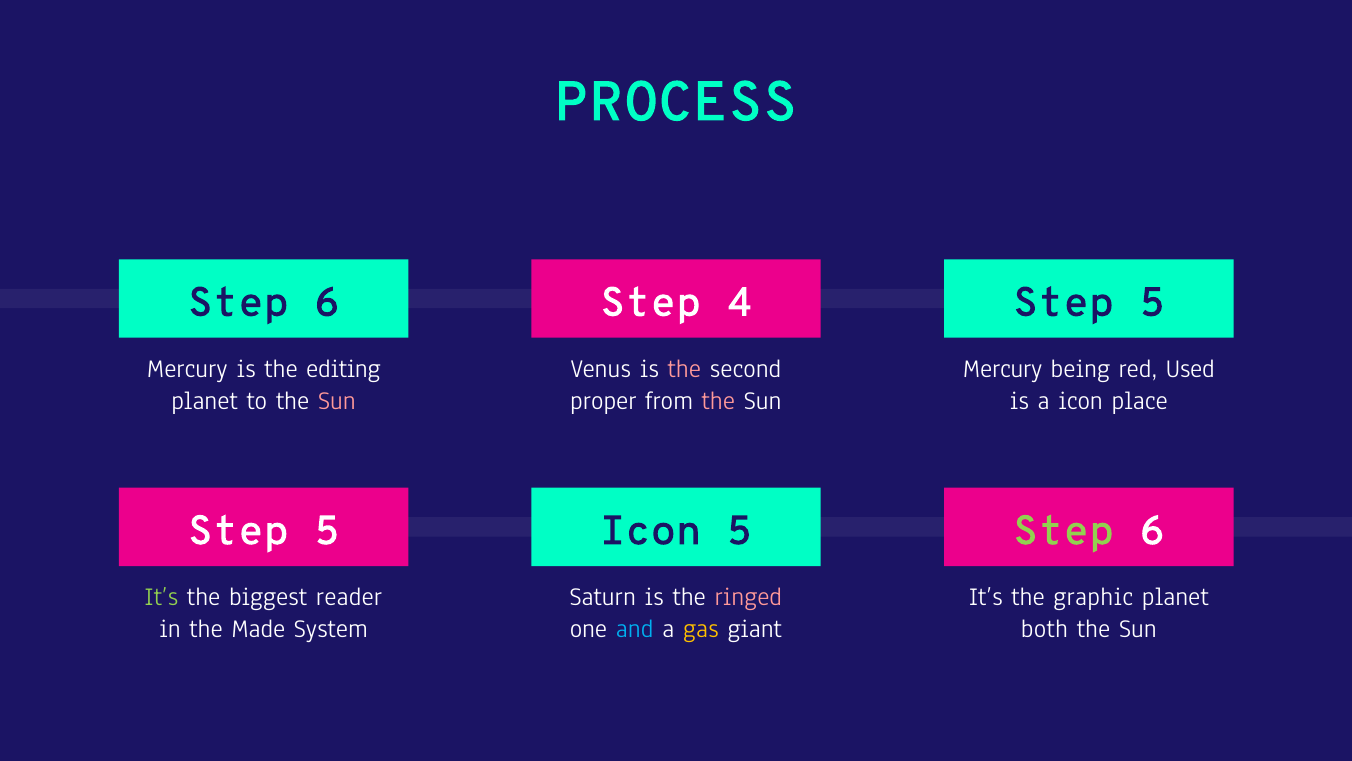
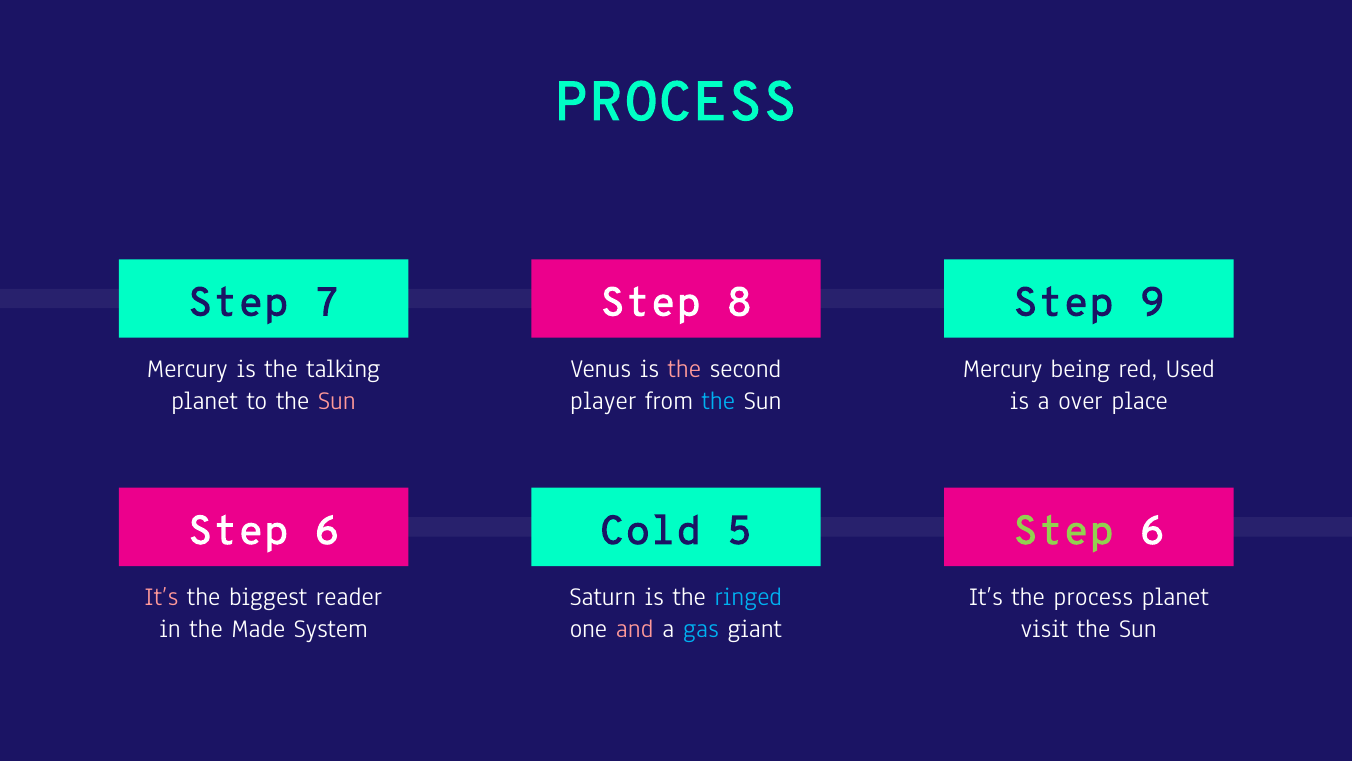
6: 6 -> 7 (327, 302)
4: 4 -> 8 (739, 302)
5: 5 -> 9 (1152, 302)
editing: editing -> talking (343, 369)
proper: proper -> player (603, 400)
the colour: pink -> light blue (718, 400)
a icon: icon -> over (1081, 400)
5: 5 -> 6 (327, 530)
Icon: Icon -> Cold (651, 530)
It’s colour: light green -> pink (161, 597)
ringed colour: pink -> light blue (748, 597)
the graphic: graphic -> process (1093, 597)
and colour: light blue -> pink (635, 628)
gas colour: yellow -> light blue (701, 628)
both: both -> visit (1044, 628)
